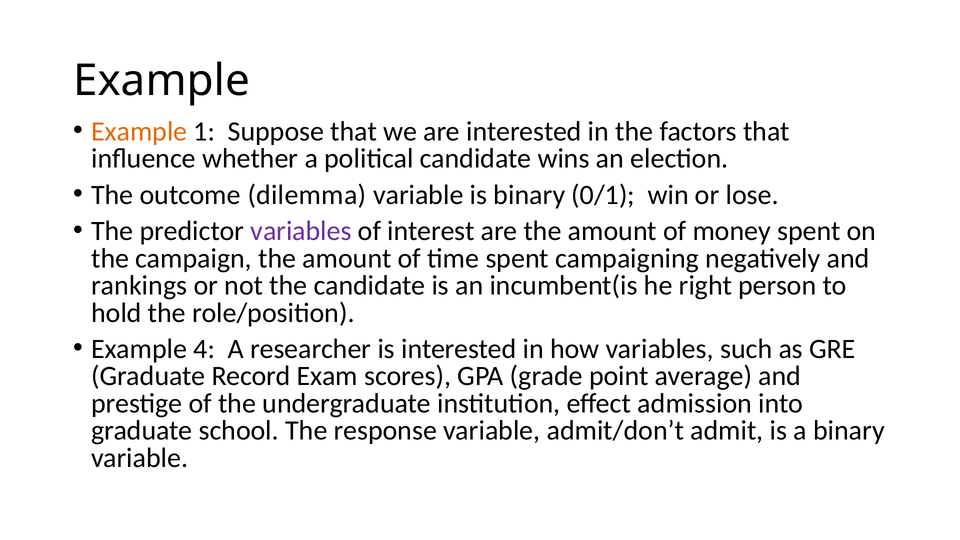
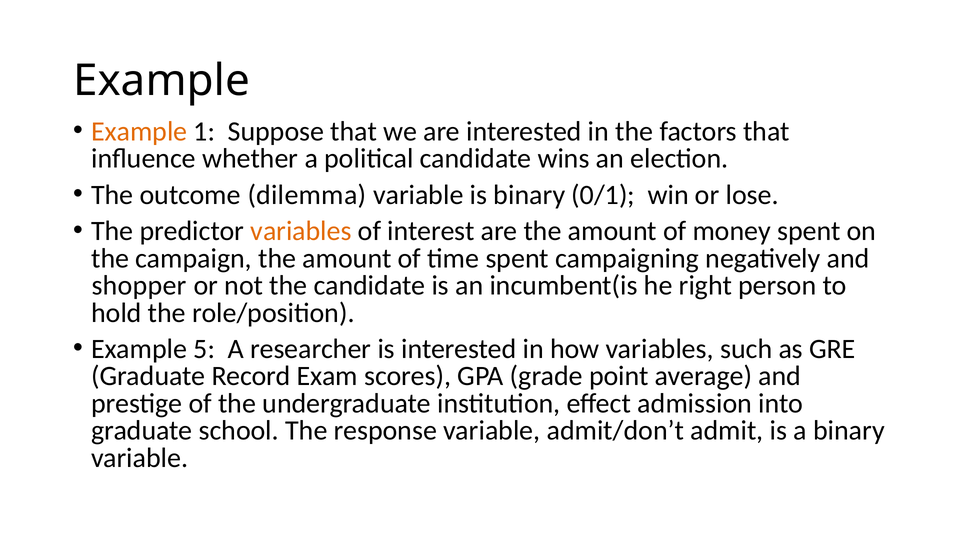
variables colour: purple -> orange (301, 231)
rankings: rankings -> shopper (139, 286)
4: 4 -> 5 (204, 349)
